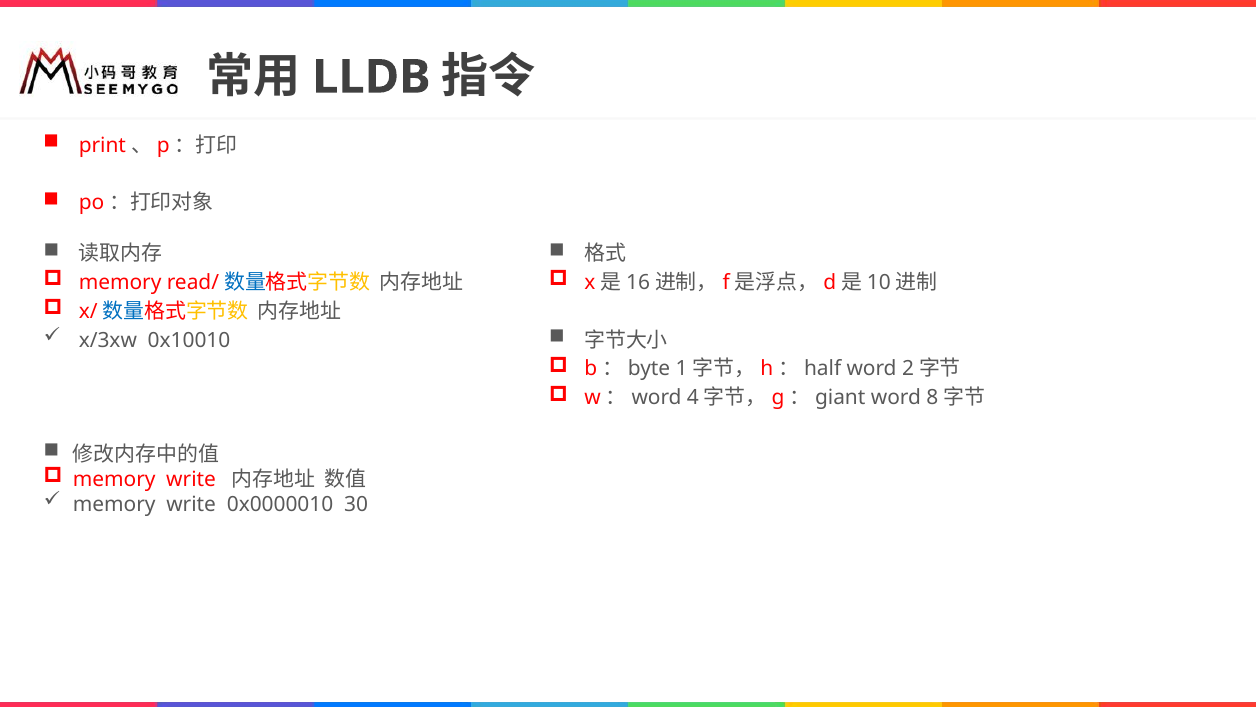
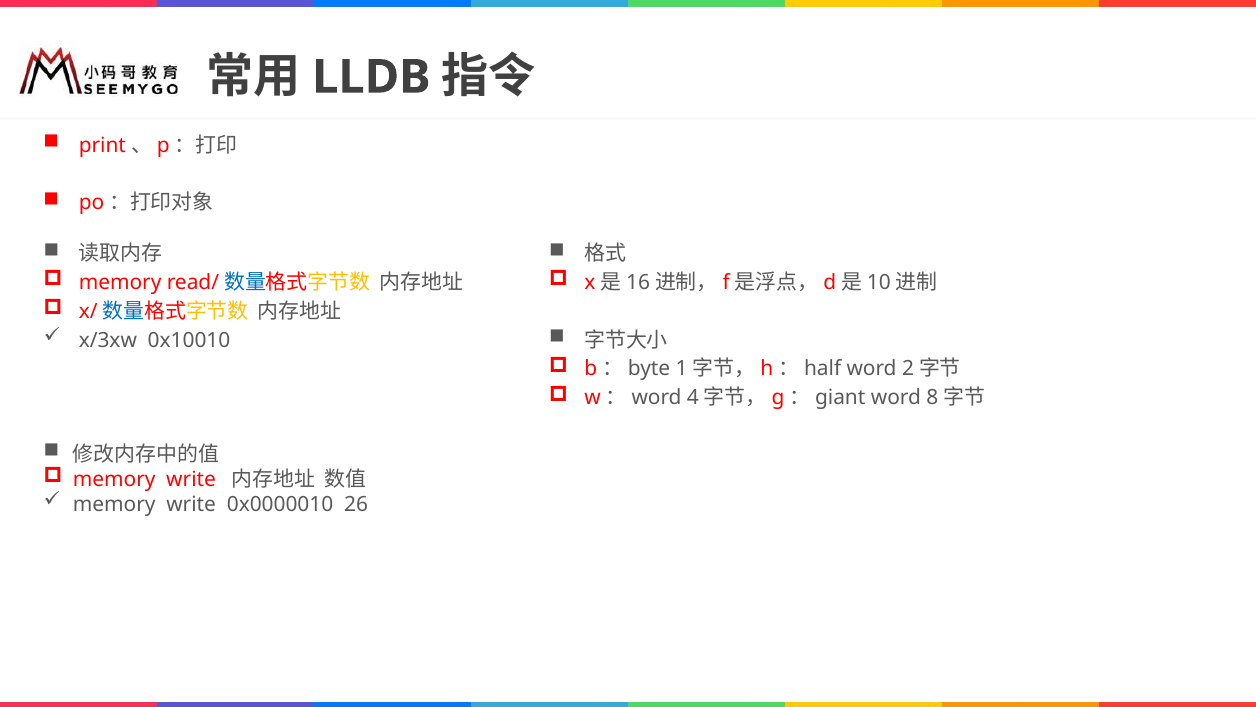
30: 30 -> 26 (356, 504)
